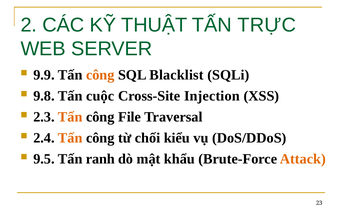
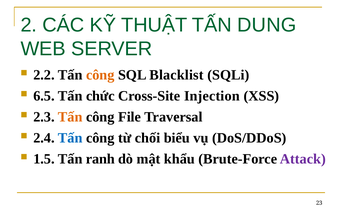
TRỰC: TRỰC -> DUNG (267, 25)
9.9: 9.9 -> 2.2 (44, 75)
9.8: 9.8 -> 6.5 (44, 96)
cuộc: cuộc -> chức (100, 96)
Tấn colour: orange -> blue (70, 138)
kiểu: kiểu -> biểu (177, 138)
9.5: 9.5 -> 1.5 (44, 159)
Attack colour: orange -> purple (303, 159)
